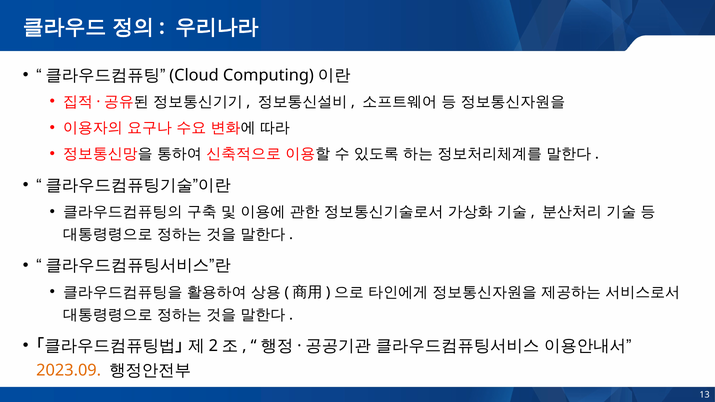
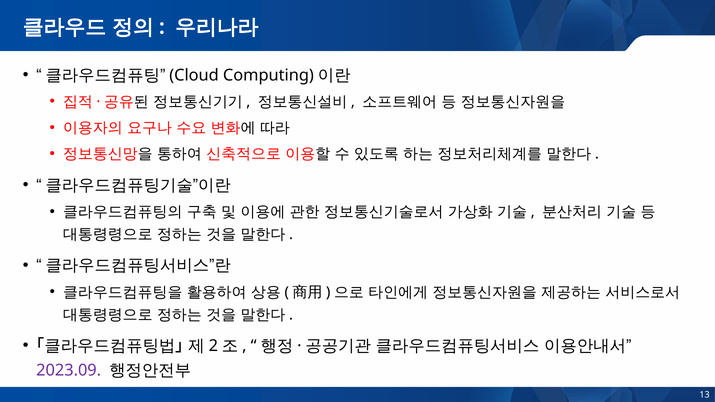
2023.09 colour: orange -> purple (69, 371)
